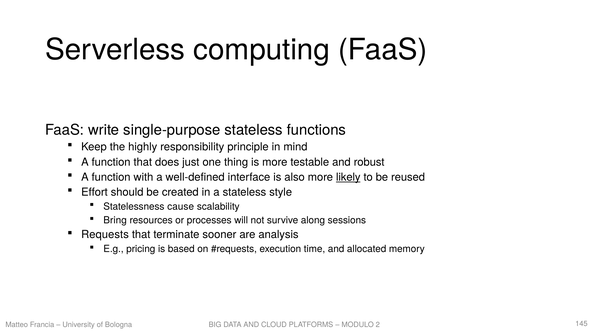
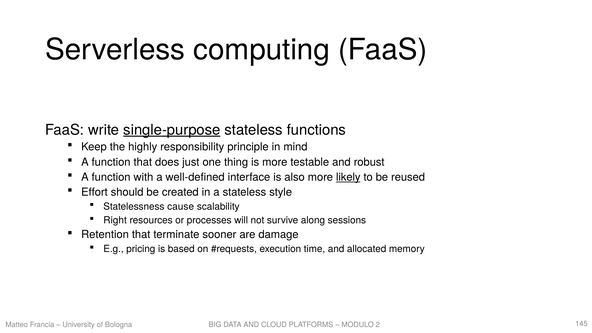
single-purpose underline: none -> present (172, 130)
Bring: Bring -> Right (115, 220)
Requests: Requests -> Retention (105, 235)
analysis: analysis -> damage (278, 235)
